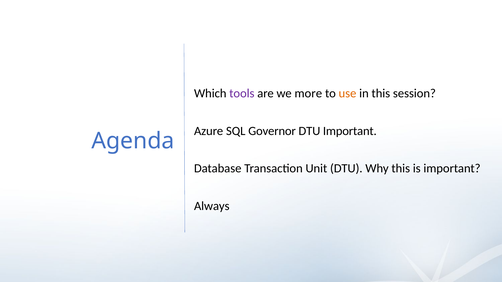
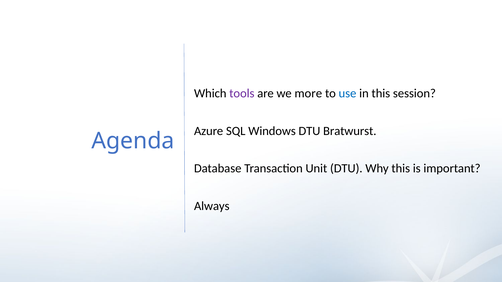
use colour: orange -> blue (348, 94)
Governor: Governor -> Windows (272, 131)
DTU Important: Important -> Bratwurst (350, 131)
